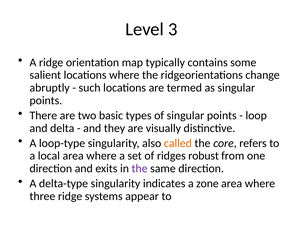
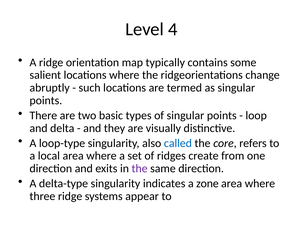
3: 3 -> 4 (173, 29)
called colour: orange -> blue (178, 143)
robust: robust -> create (204, 156)
